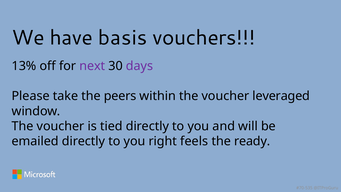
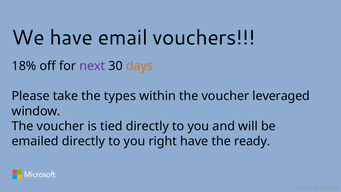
basis: basis -> email (123, 38)
13%: 13% -> 18% (24, 66)
days colour: purple -> orange (139, 66)
peers: peers -> types (120, 96)
right feels: feels -> have (194, 141)
